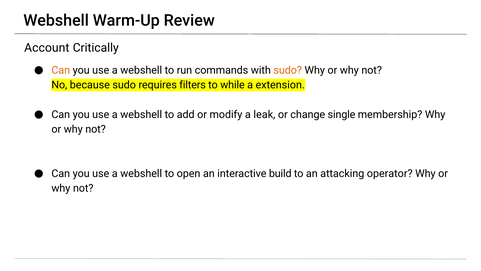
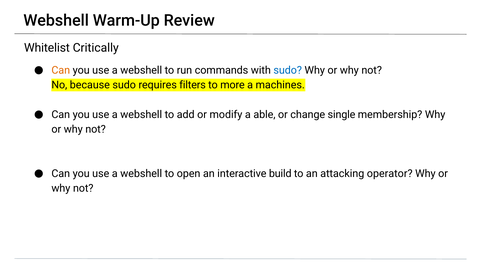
Account: Account -> Whitelist (47, 48)
sudo colour: orange -> blue (288, 70)
while: while -> more (233, 85)
extension: extension -> machines (280, 85)
leak: leak -> able (264, 114)
